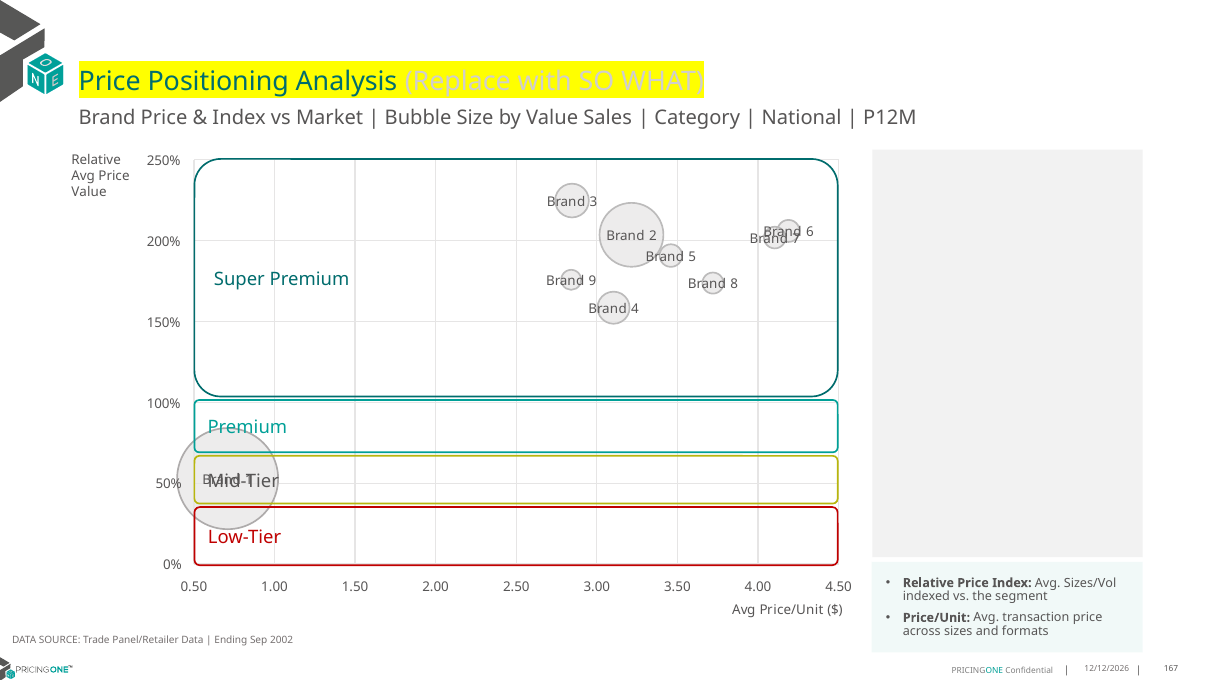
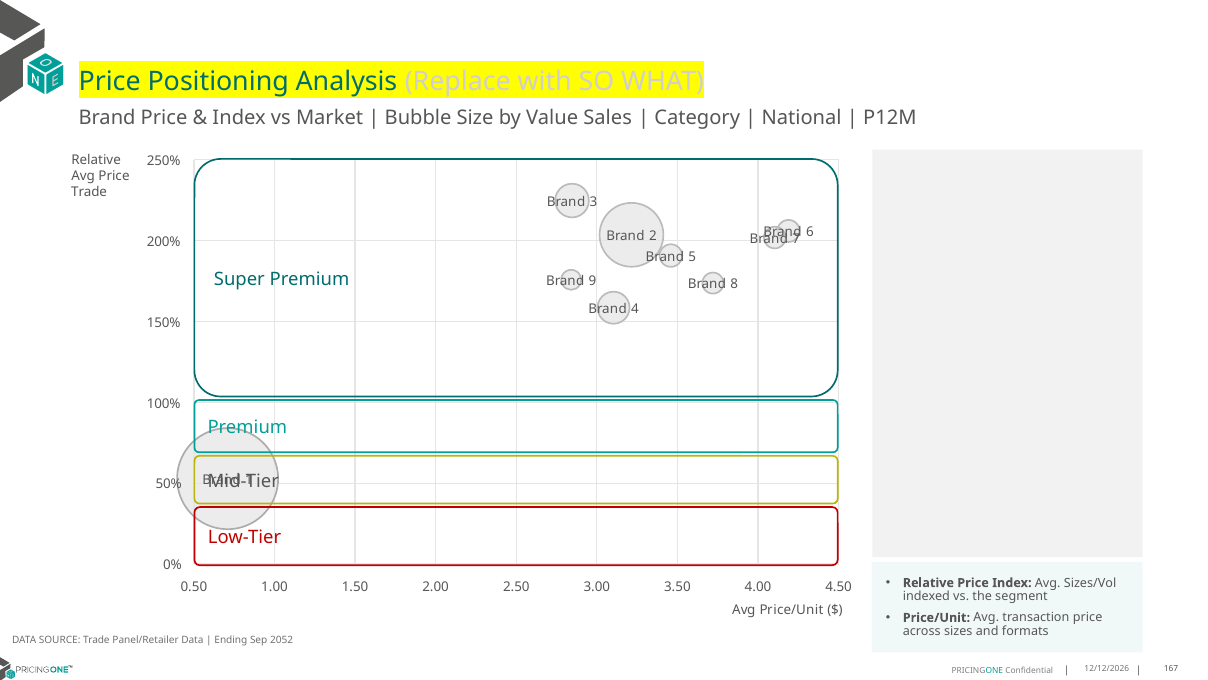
Value: Value -> Trade (89, 192)
2002: 2002 -> 2052 (282, 640)
